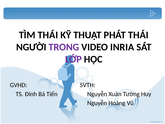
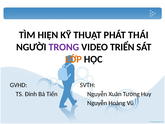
TÌM THÁI: THÁI -> HIỆN (48, 35)
INRIA: INRIA -> TRIỂN (122, 47)
LỚP colour: purple -> orange (73, 59)
